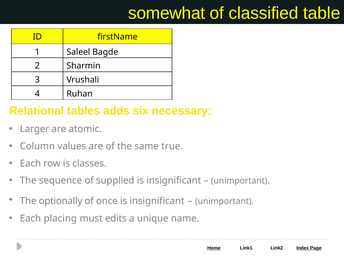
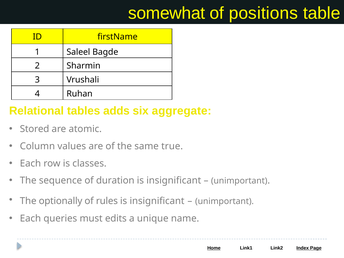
classified: classified -> positions (263, 13)
necessary: necessary -> aggregate (182, 111)
Larger: Larger -> Stored (35, 129)
supplied: supplied -> duration (115, 181)
once: once -> rules (107, 201)
placing: placing -> queries (60, 218)
